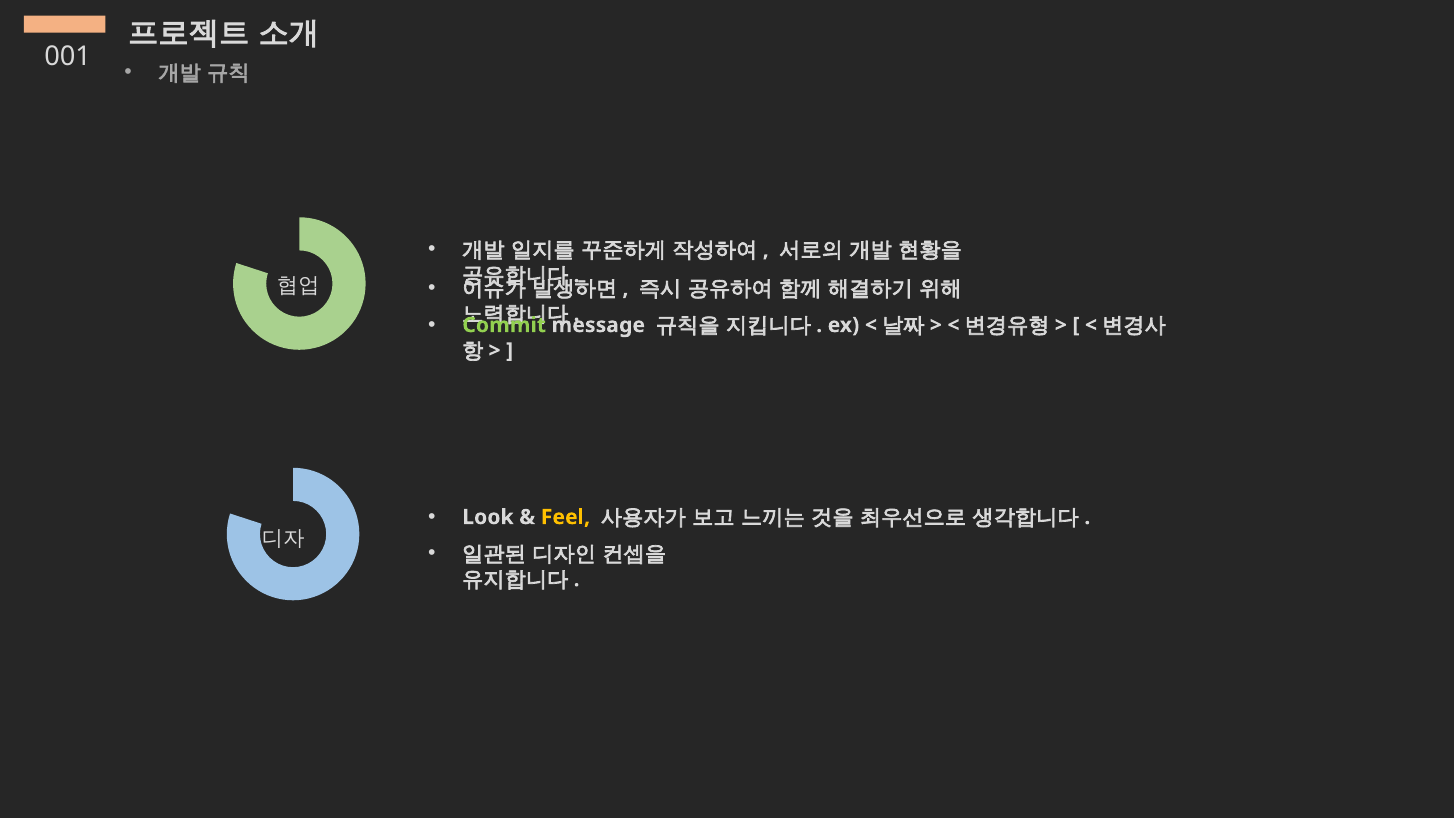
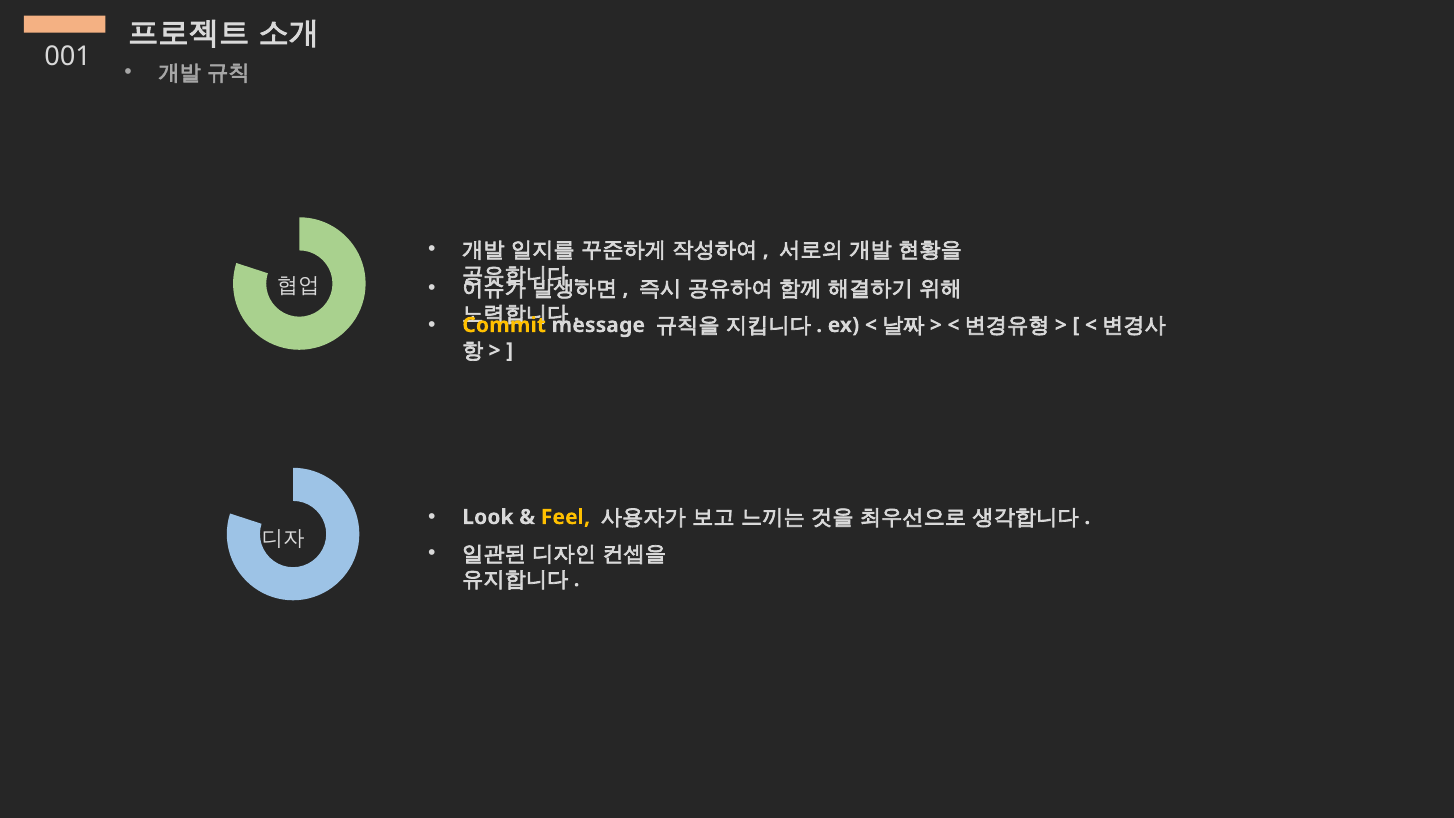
Commit colour: light green -> yellow (504, 325)
